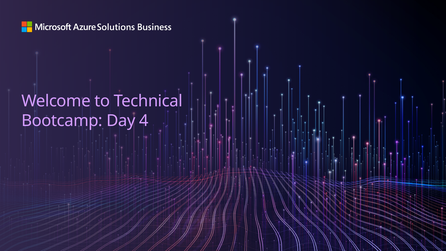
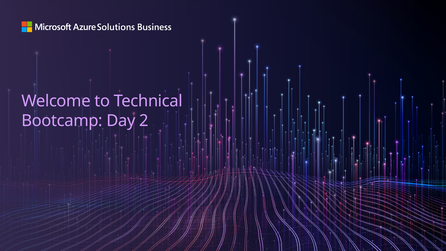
4: 4 -> 2 (144, 121)
